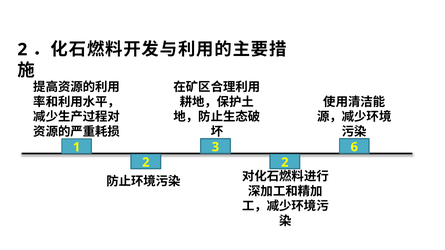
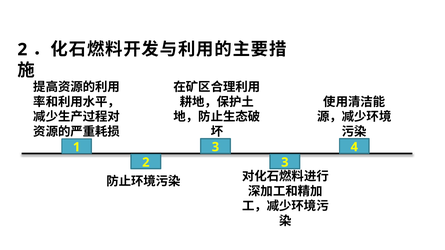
6: 6 -> 4 (354, 147)
2 2: 2 -> 3 (285, 162)
